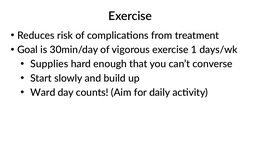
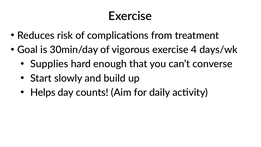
1: 1 -> 4 (194, 50)
Ward: Ward -> Helps (43, 92)
